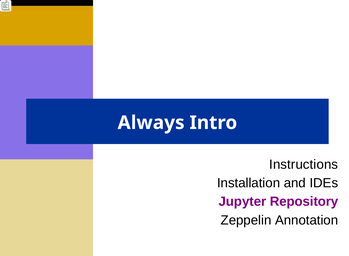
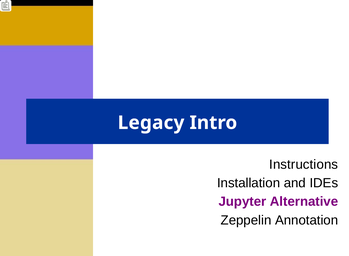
Always: Always -> Legacy (151, 122)
Repository: Repository -> Alternative (304, 201)
